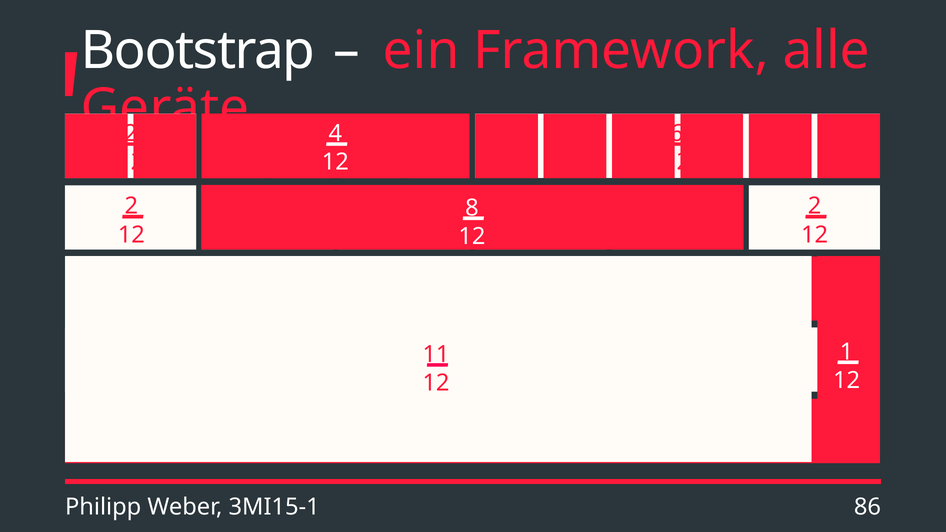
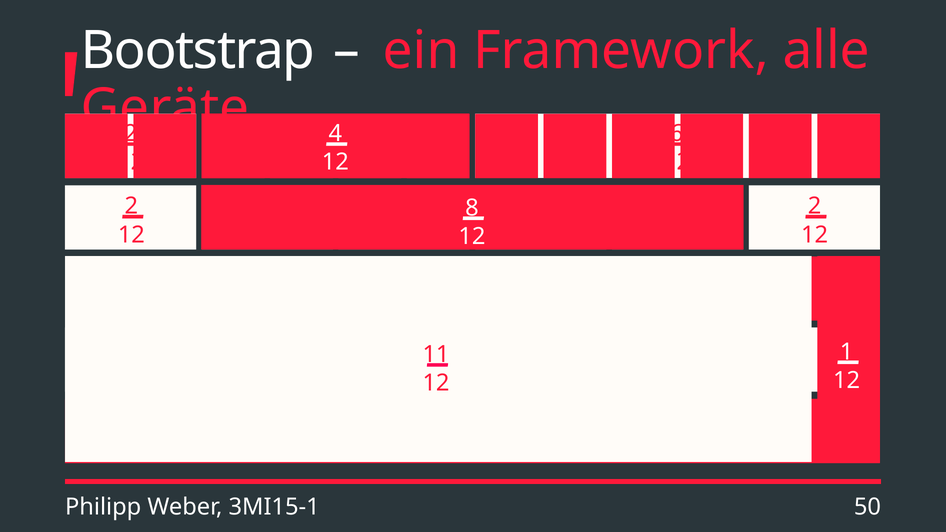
86: 86 -> 50 (868, 507)
